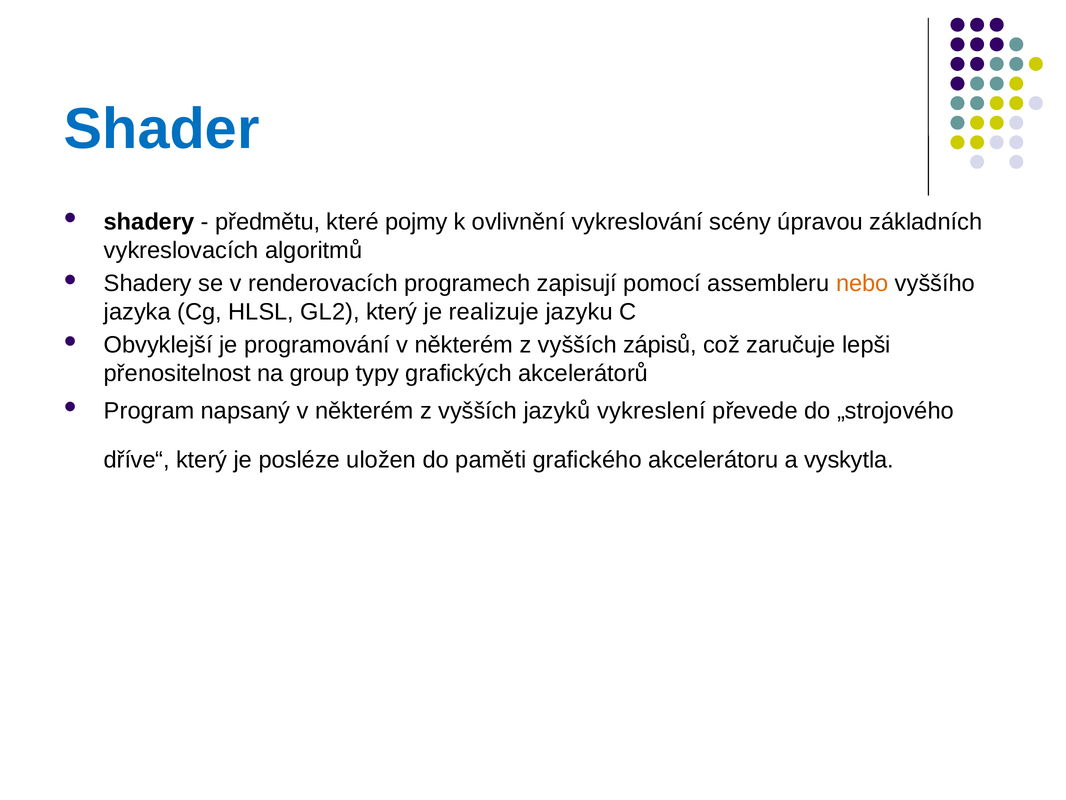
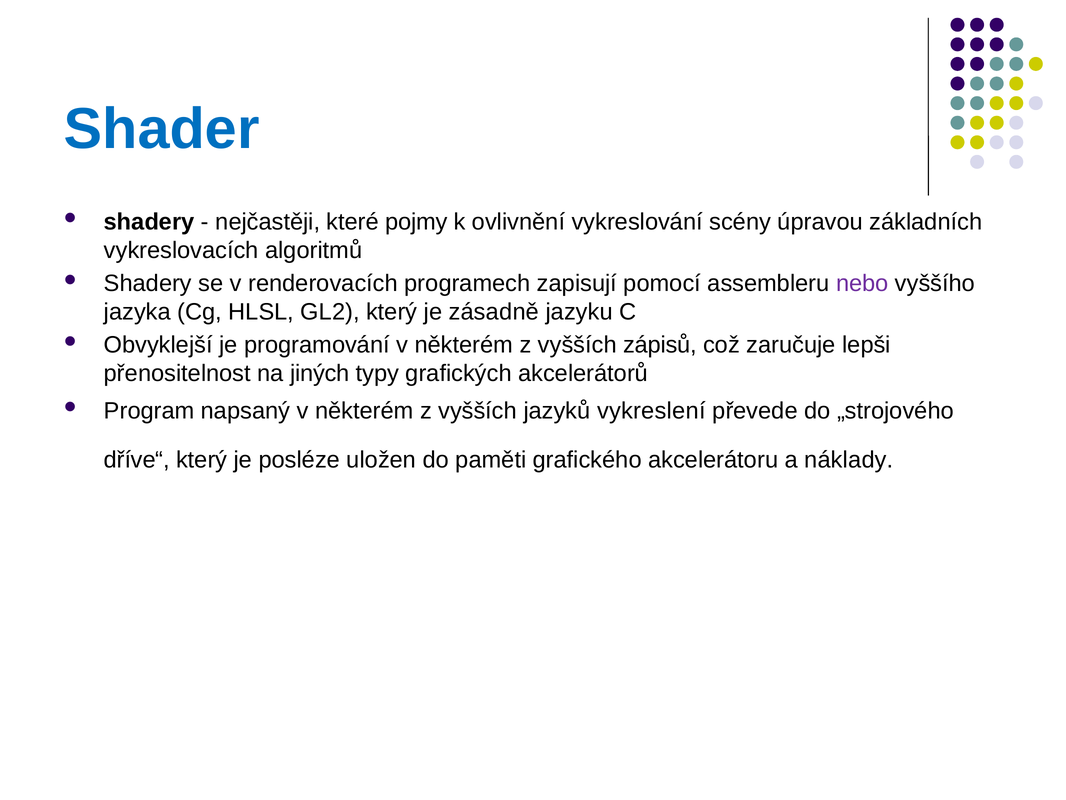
předmětu: předmětu -> nejčastěji (268, 222)
nebo colour: orange -> purple (862, 283)
realizuje: realizuje -> zásadně (494, 312)
group: group -> jiných (320, 373)
vyskytla: vyskytla -> náklady (849, 460)
